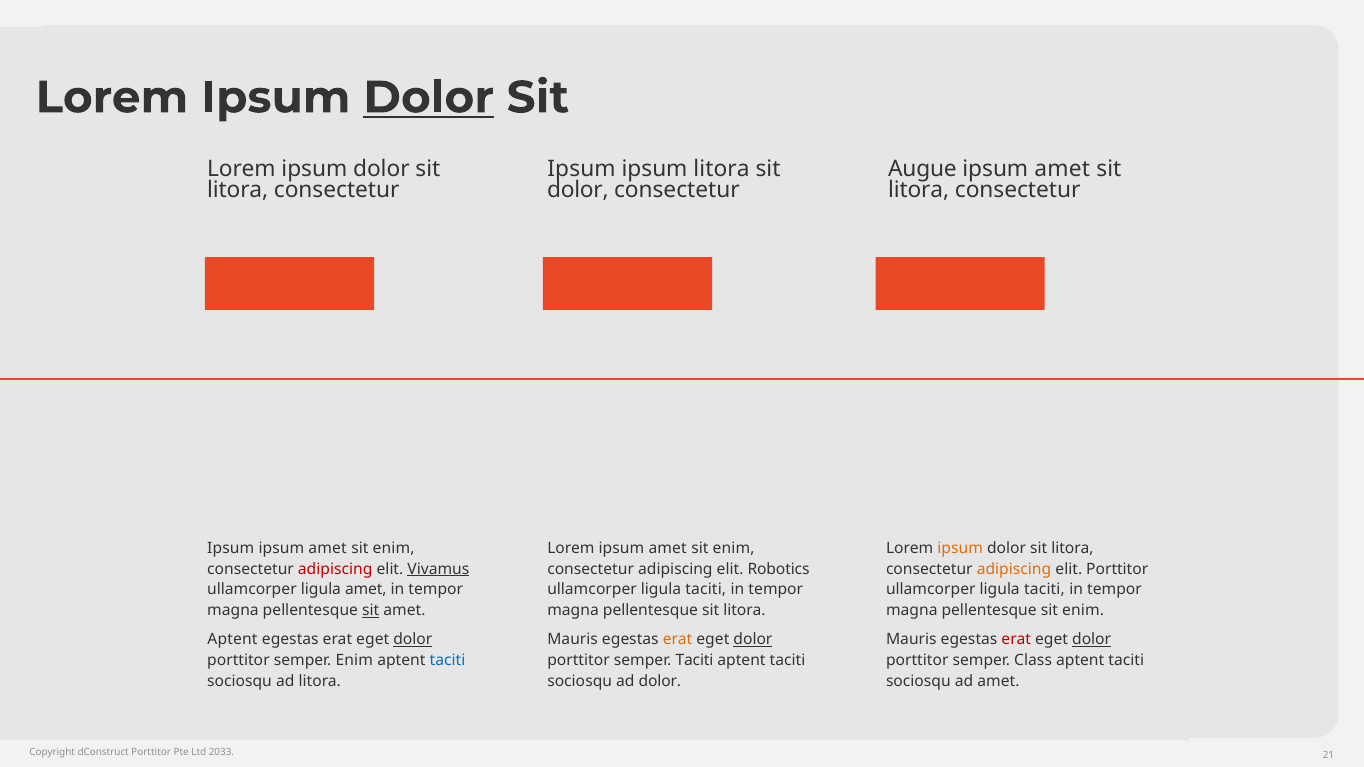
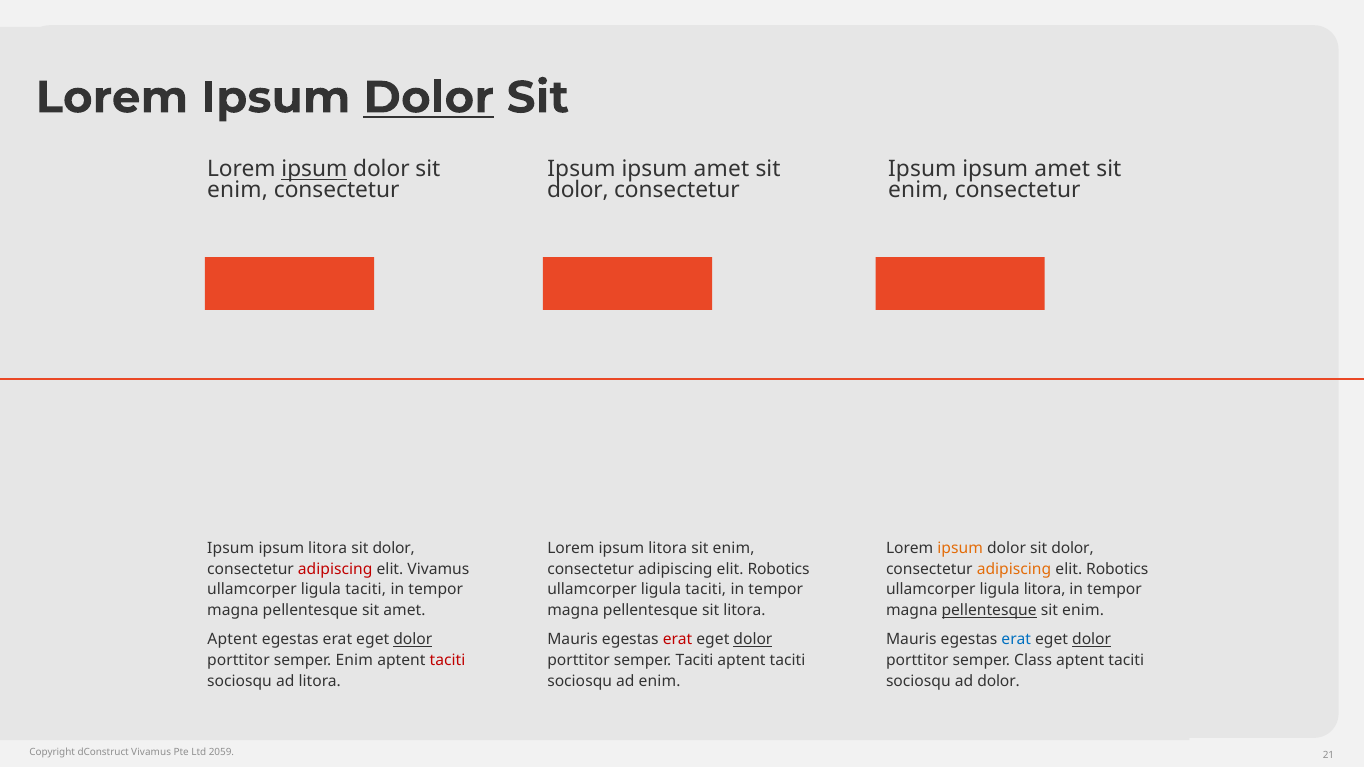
ipsum underline: none -> present (314, 169)
litora: litora -> amet (721, 169)
Augue: Augue -> Ipsum (922, 169)
litora: litora -> enim (238, 190)
litora: litora -> enim (918, 190)
amet: amet -> litora (328, 548)
enim: enim -> dolor (394, 548)
Lorem ipsum amet: amet -> litora (668, 548)
litora: litora -> dolor (1073, 548)
Vivamus underline: present -> none (438, 569)
Porttitor: Porttitor -> Robotics (1117, 569)
amet: amet -> taciti (366, 590)
taciti: taciti -> litora (1045, 590)
sit underline: present -> none (371, 611)
pellentesque underline: none -> present (989, 611)
erat colour: orange -> red (678, 640)
erat colour: red -> blue (1016, 640)
taciti colour: blue -> red (447, 661)
ad dolor: dolor -> enim (660, 681)
ad amet: amet -> dolor (999, 681)
dConstruct Porttitor: Porttitor -> Vivamus (151, 753)
2033: 2033 -> 2059 (221, 753)
